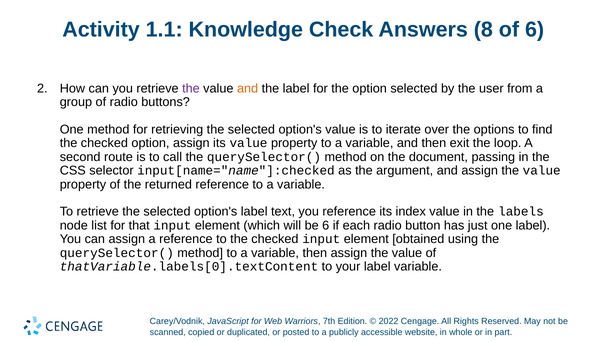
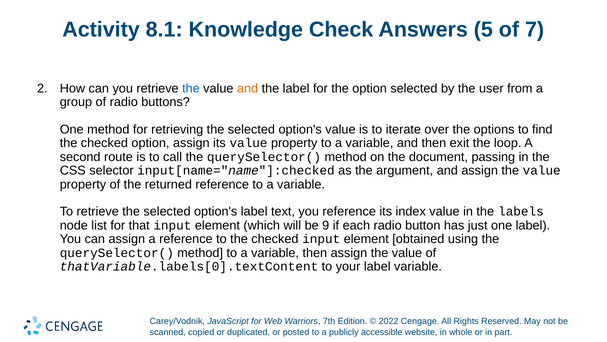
1.1: 1.1 -> 8.1 (164, 30)
8: 8 -> 5 (483, 30)
of 6: 6 -> 7 (535, 30)
the colour: purple -> blue (191, 88)
be 6: 6 -> 9 (326, 225)
